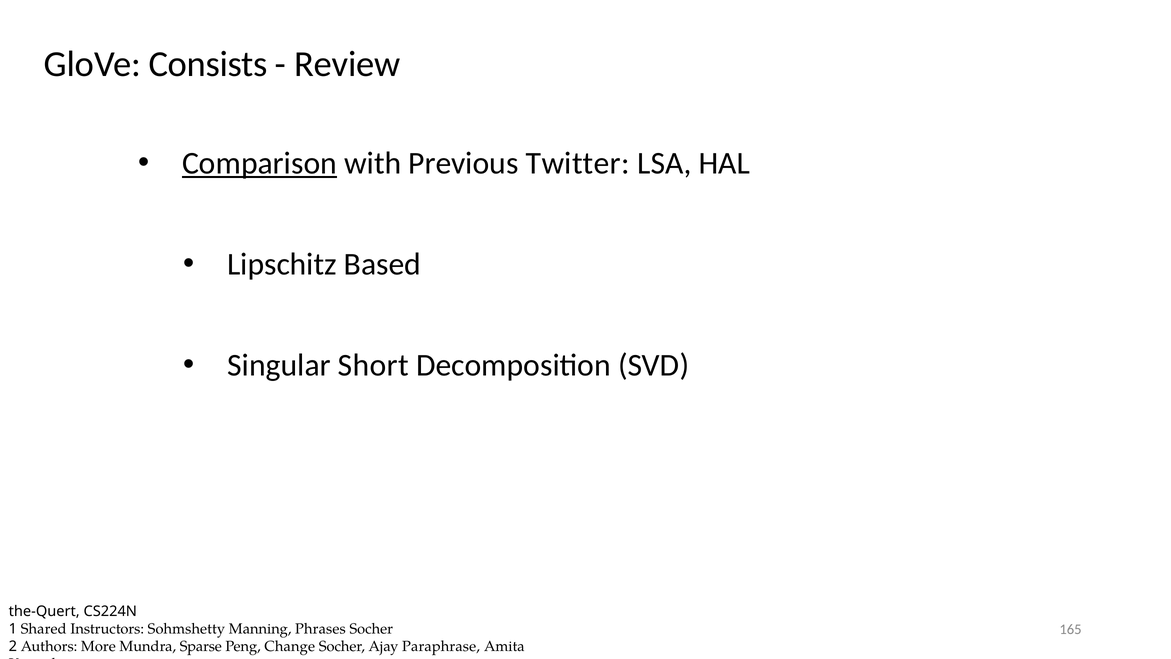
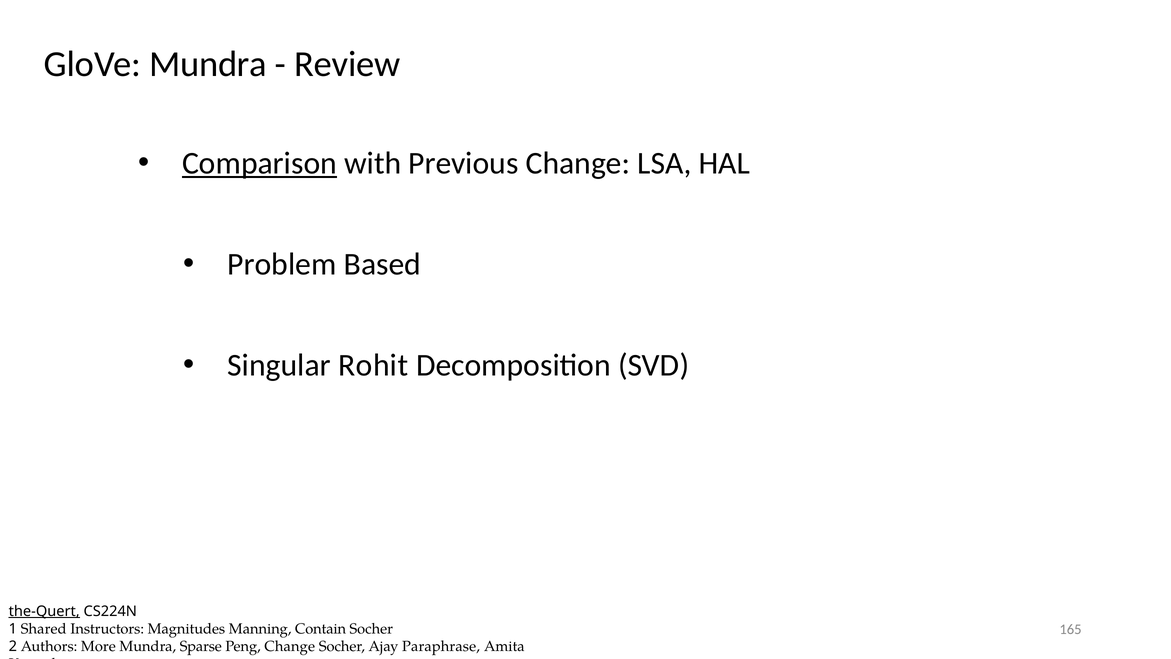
GloVe Consists: Consists -> Mundra (208, 64)
Previous Twitter: Twitter -> Change (578, 163)
Lipschitz: Lipschitz -> Problem (282, 264)
Short: Short -> Rohit (373, 365)
the-Quert underline: none -> present (44, 611)
Sohmshetty: Sohmshetty -> Magnitudes (186, 629)
Phrases: Phrases -> Contain (321, 629)
